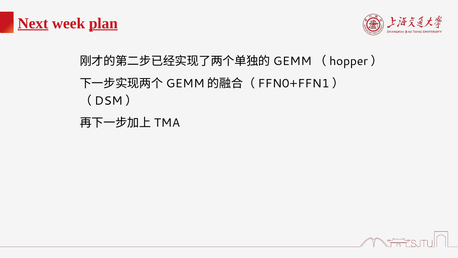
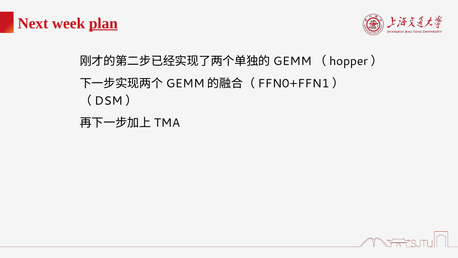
Next underline: present -> none (33, 23)
